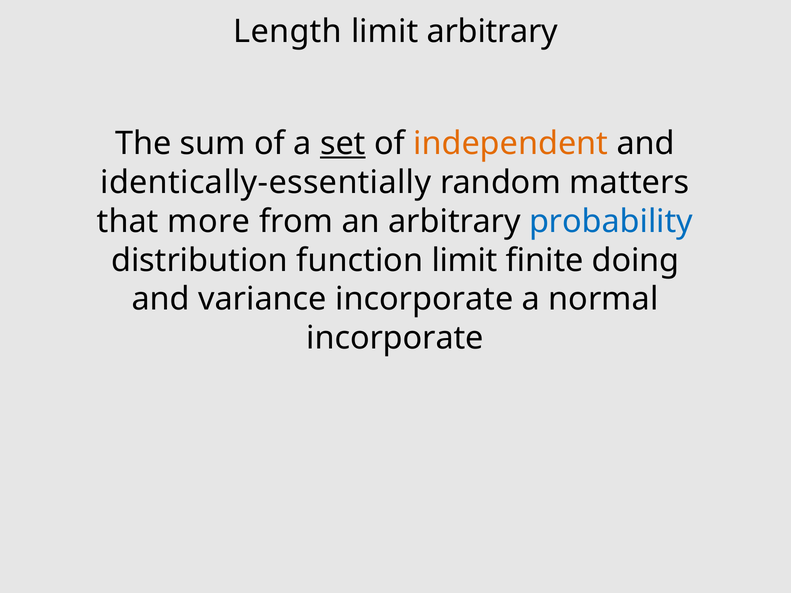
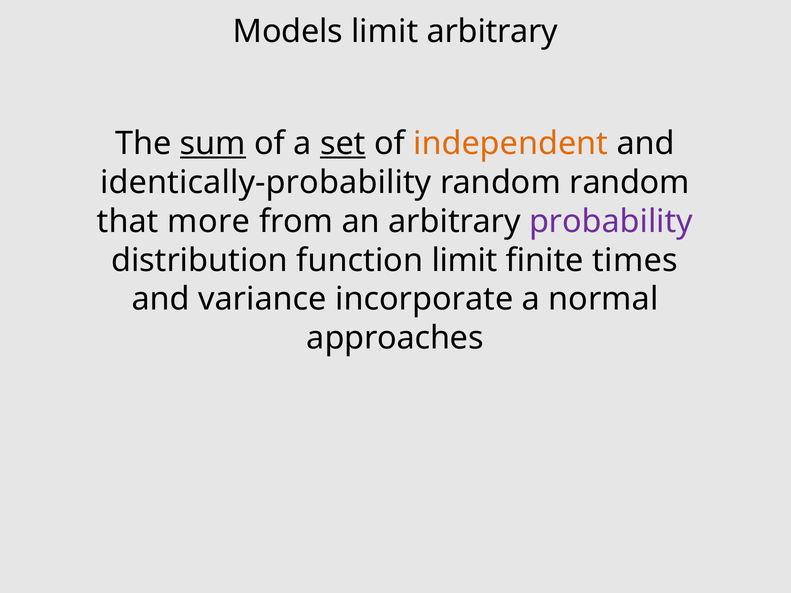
Length: Length -> Models (288, 32)
sum underline: none -> present (213, 144)
identically-essentially: identically-essentially -> identically-probability (266, 183)
random matters: matters -> random (630, 183)
probability colour: blue -> purple (611, 221)
doing: doing -> times (635, 260)
incorporate: incorporate -> approaches (395, 338)
